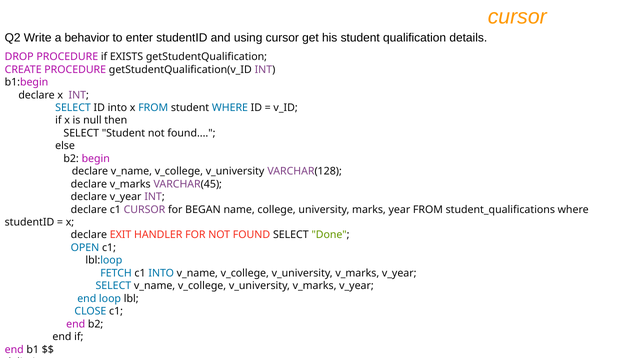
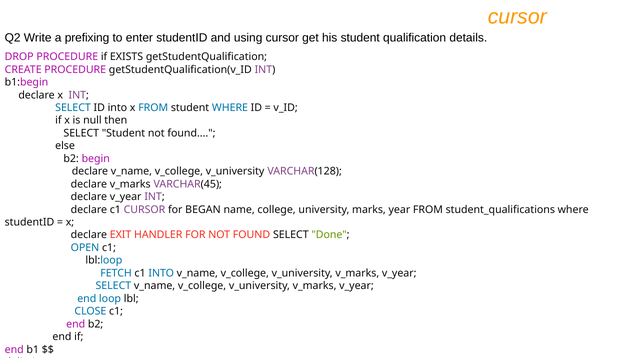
behavior: behavior -> prefixing (87, 38)
